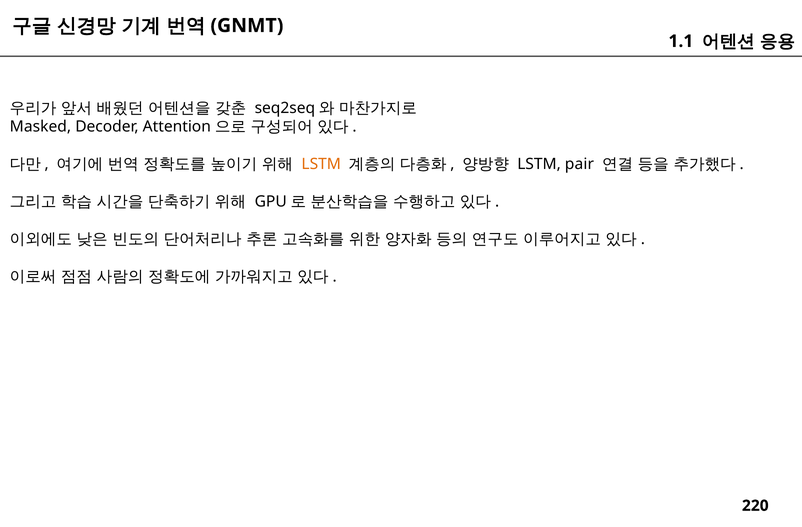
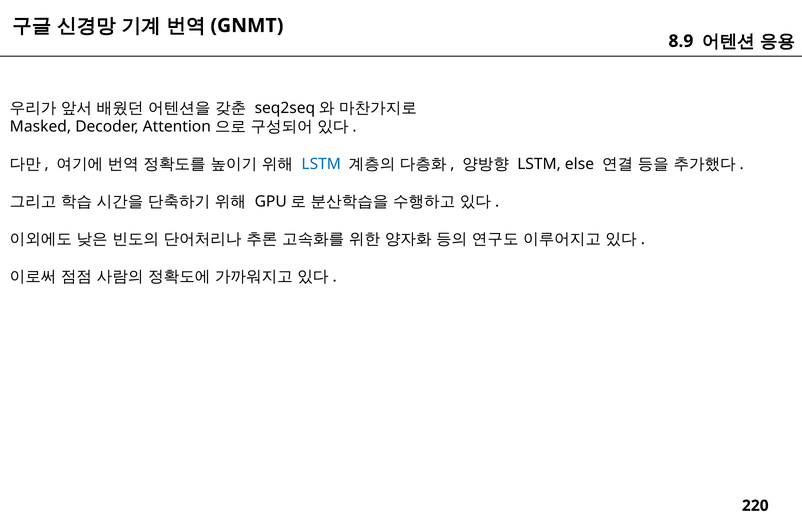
1.1: 1.1 -> 8.9 (681, 41)
LSTM colour: orange -> blue (321, 164)
pair: pair -> else (579, 164)
